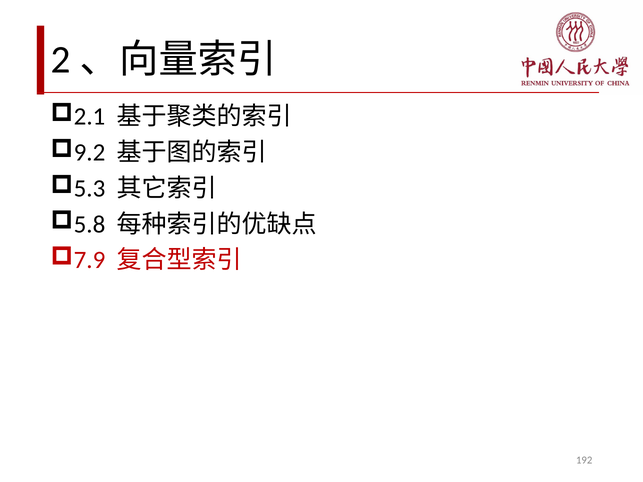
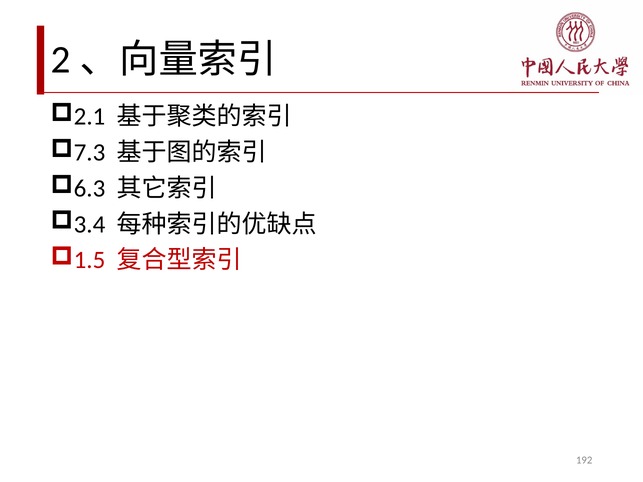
9.2: 9.2 -> 7.3 (90, 153)
5.3: 5.3 -> 6.3 (90, 189)
5.8: 5.8 -> 3.4 (90, 224)
7.9: 7.9 -> 1.5 (90, 260)
